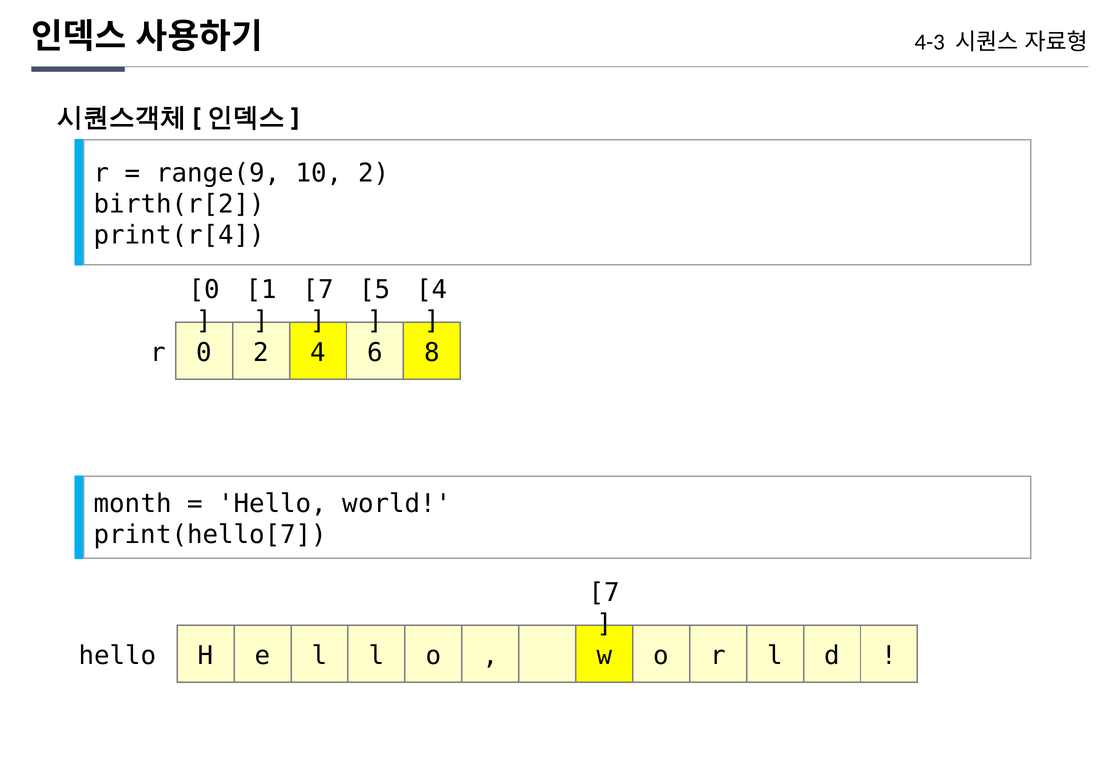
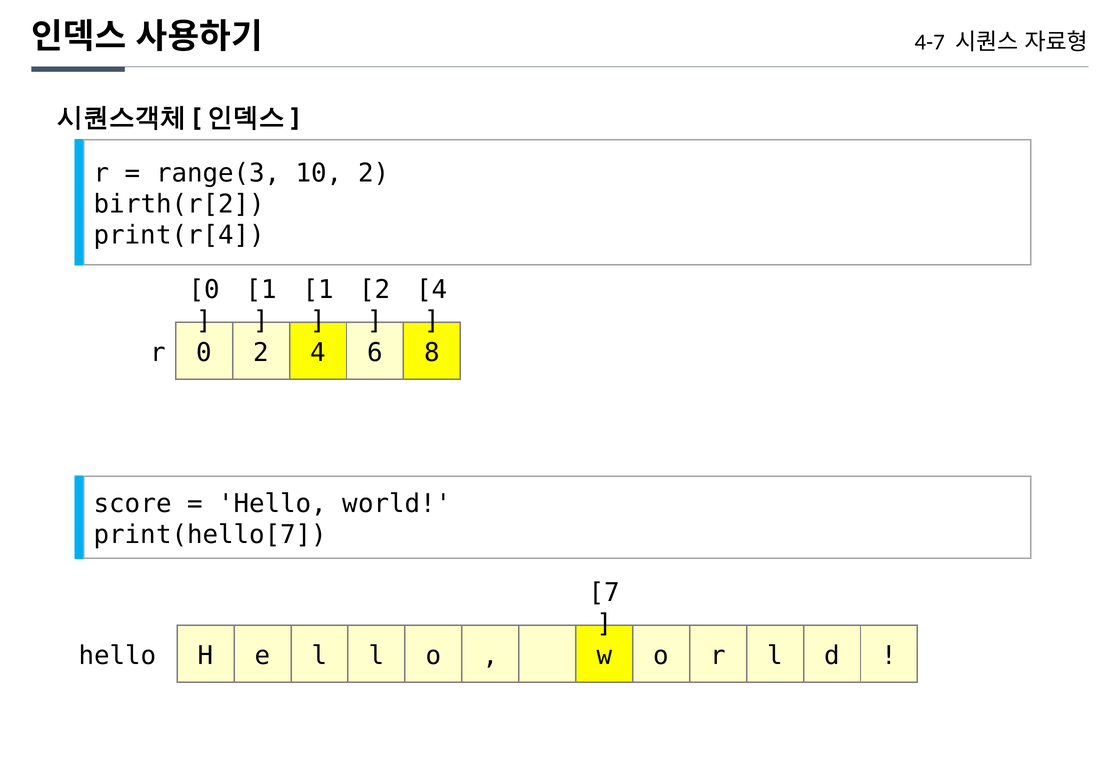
4-3: 4-3 -> 4-7 (930, 42)
range(9: range(9 -> range(3 (218, 173)
7: 7 -> 1 (318, 290)
5: 5 -> 2 (375, 290)
month: month -> score (133, 503)
